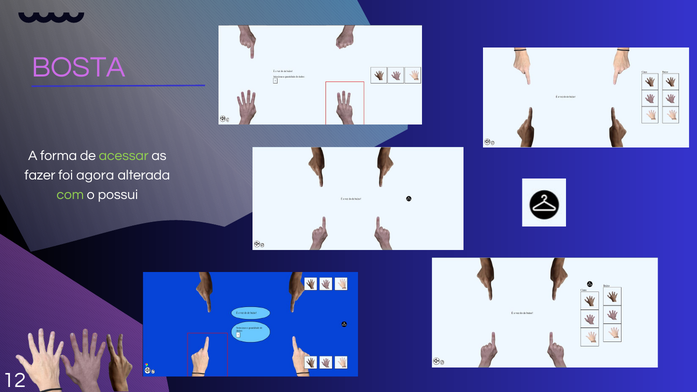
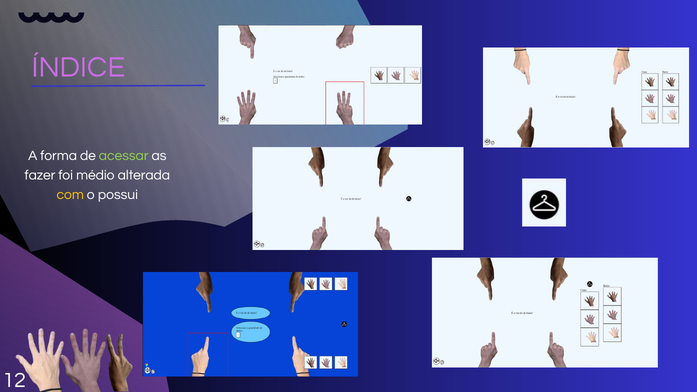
BOSTA: BOSTA -> ÍNDICE (78, 67)
agora: agora -> médio (95, 175)
com colour: light green -> yellow (70, 194)
